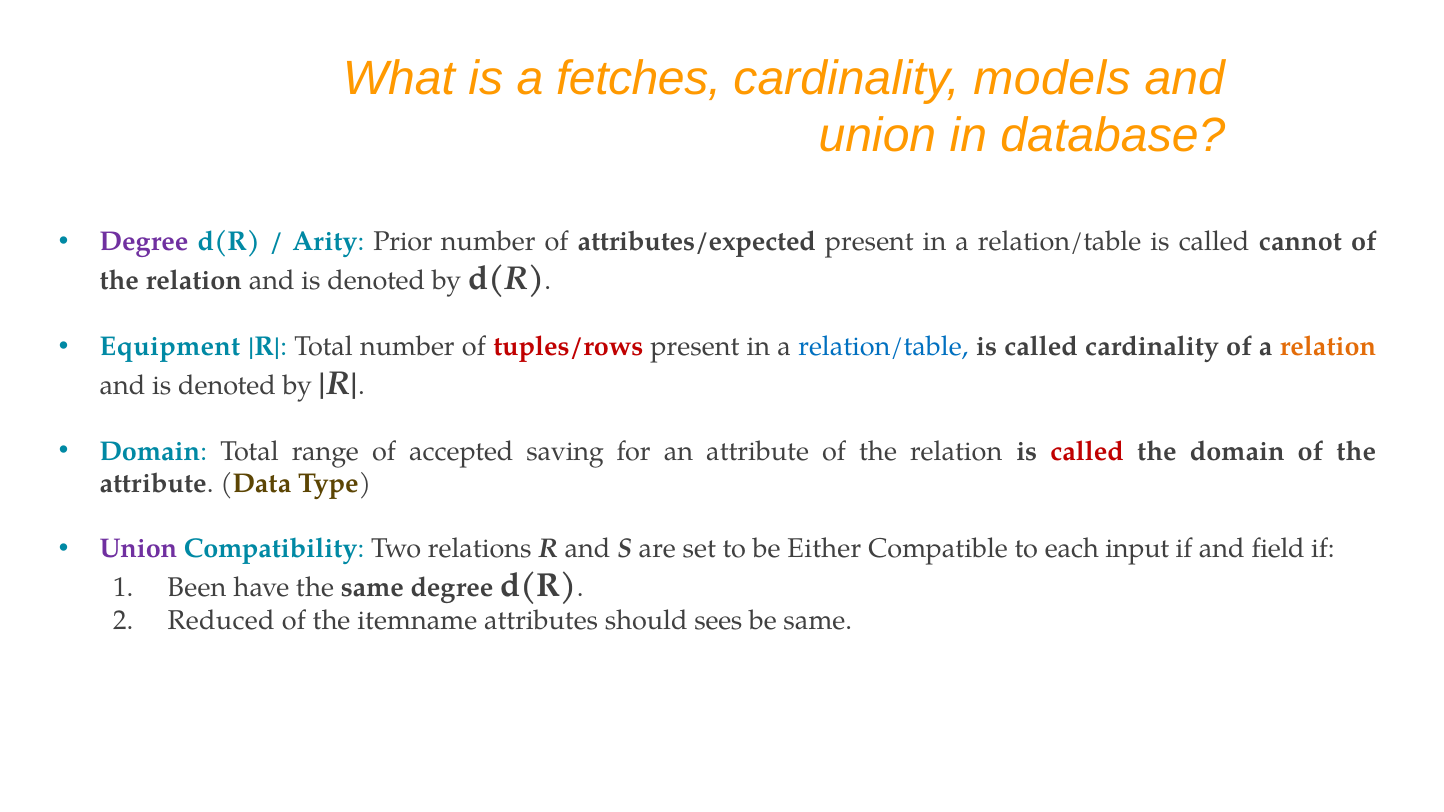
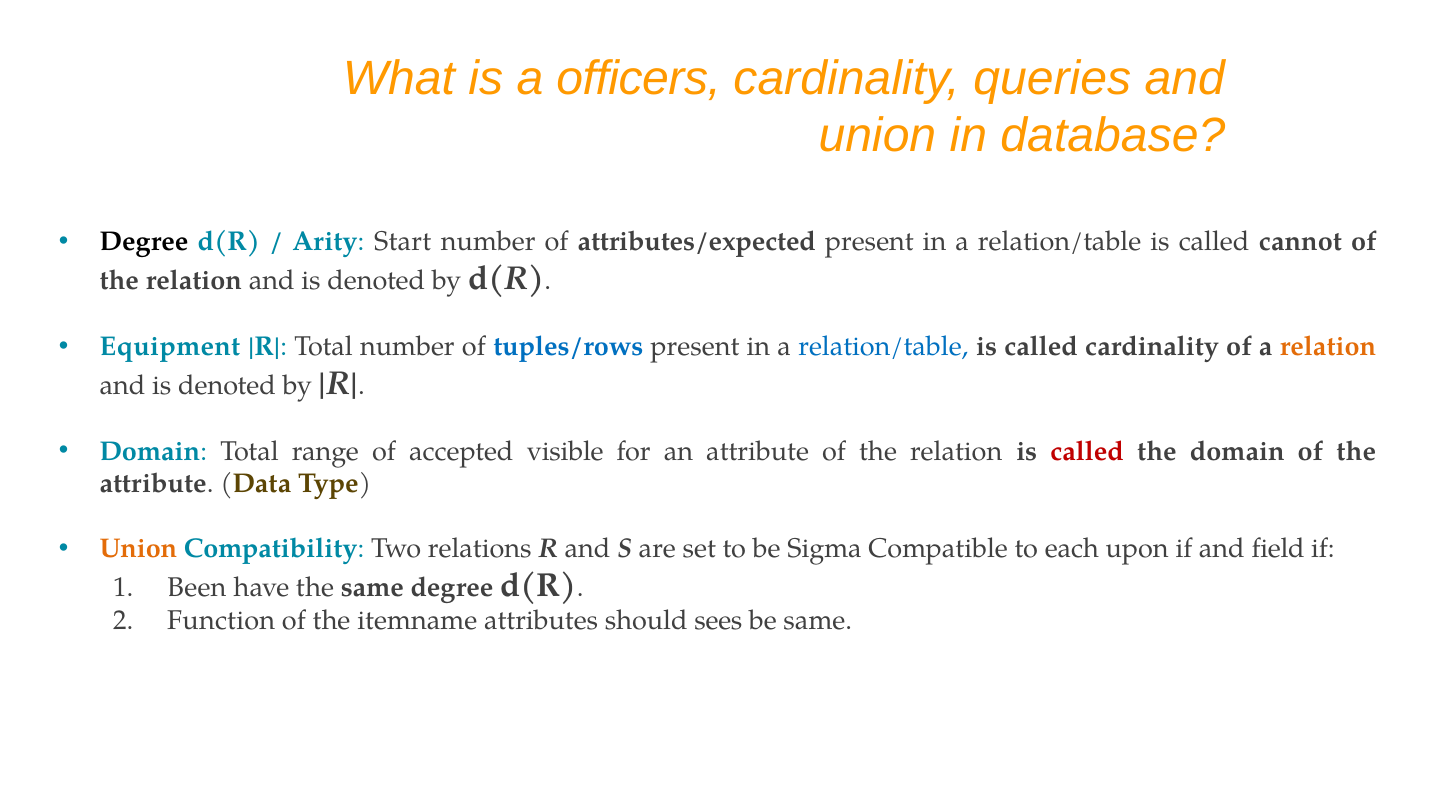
fetches: fetches -> officers (639, 78)
models: models -> queries (1052, 78)
Degree colour: purple -> black (144, 242)
Prior: Prior -> Start (403, 242)
tuples/rows colour: red -> blue (568, 347)
saving: saving -> visible (565, 451)
Union colour: purple -> orange (138, 549)
Either: Either -> Sigma (825, 549)
input: input -> upon (1137, 549)
Reduced: Reduced -> Function (221, 621)
